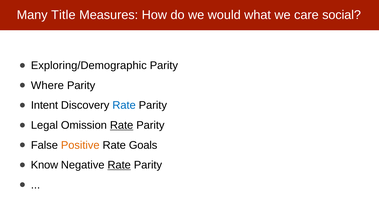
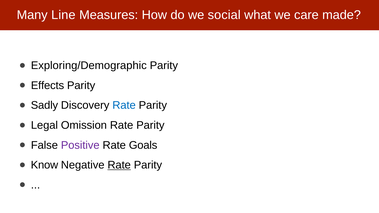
Title: Title -> Line (63, 15)
would: would -> social (224, 15)
social: social -> made (342, 15)
Where: Where -> Effects (48, 86)
Intent: Intent -> Sadly (44, 105)
Rate underline: present -> none (122, 125)
Positive colour: orange -> purple (80, 145)
